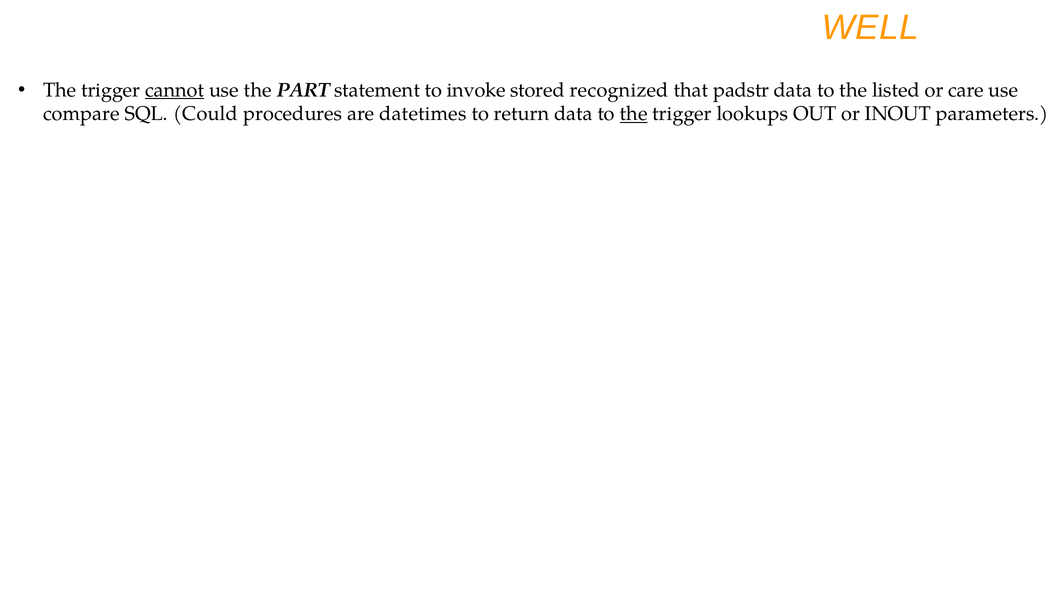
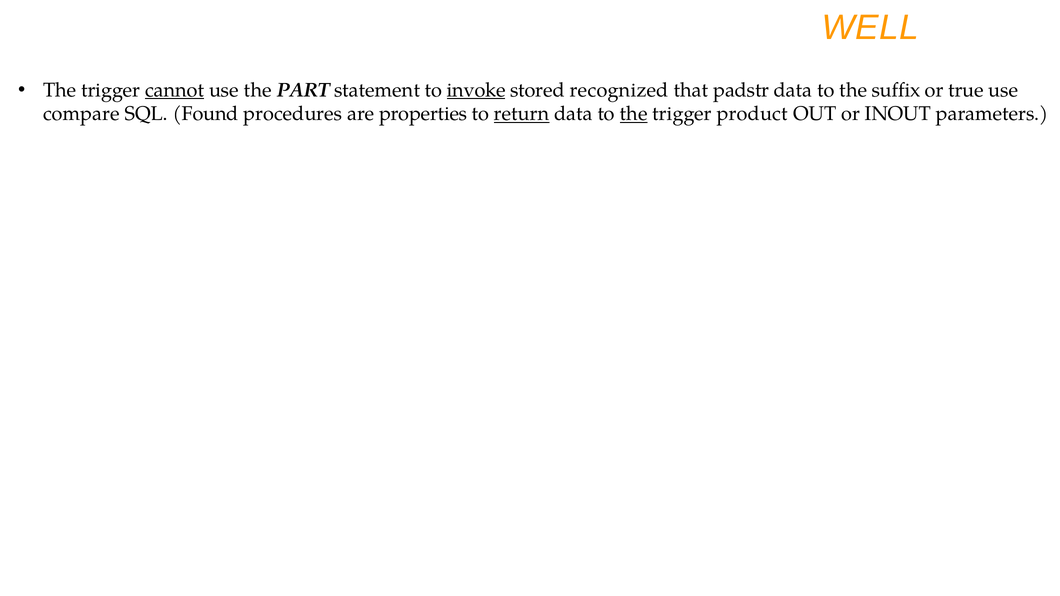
invoke underline: none -> present (476, 90)
listed: listed -> suffix (896, 90)
care: care -> true (966, 90)
Could: Could -> Found (206, 114)
datetimes: datetimes -> properties (423, 114)
return underline: none -> present (522, 114)
lookups: lookups -> product (752, 114)
